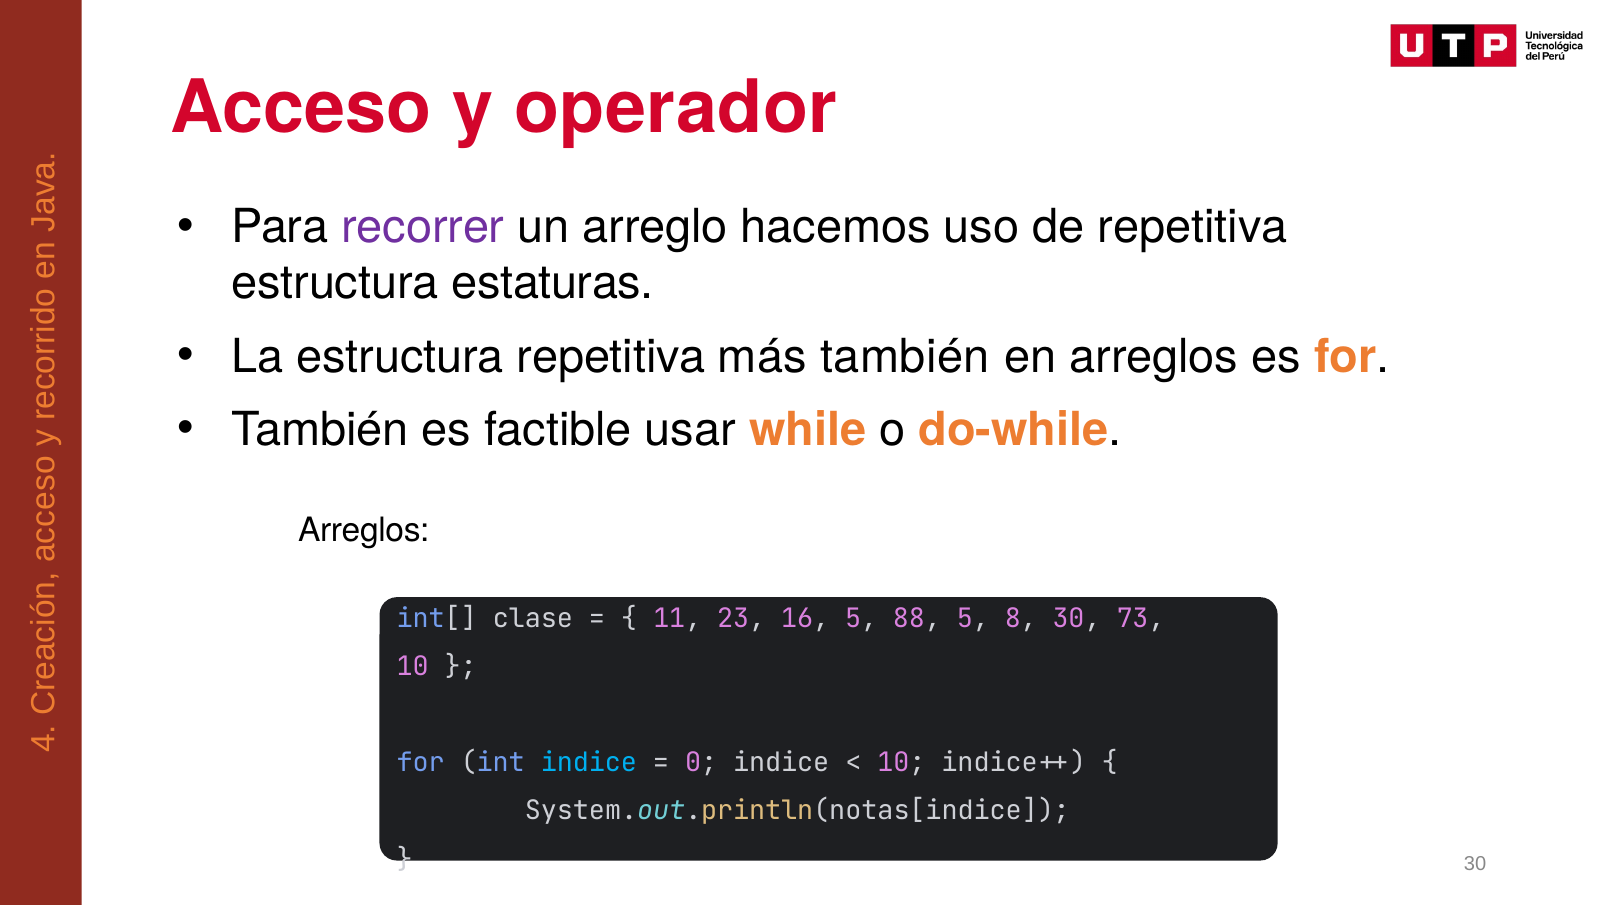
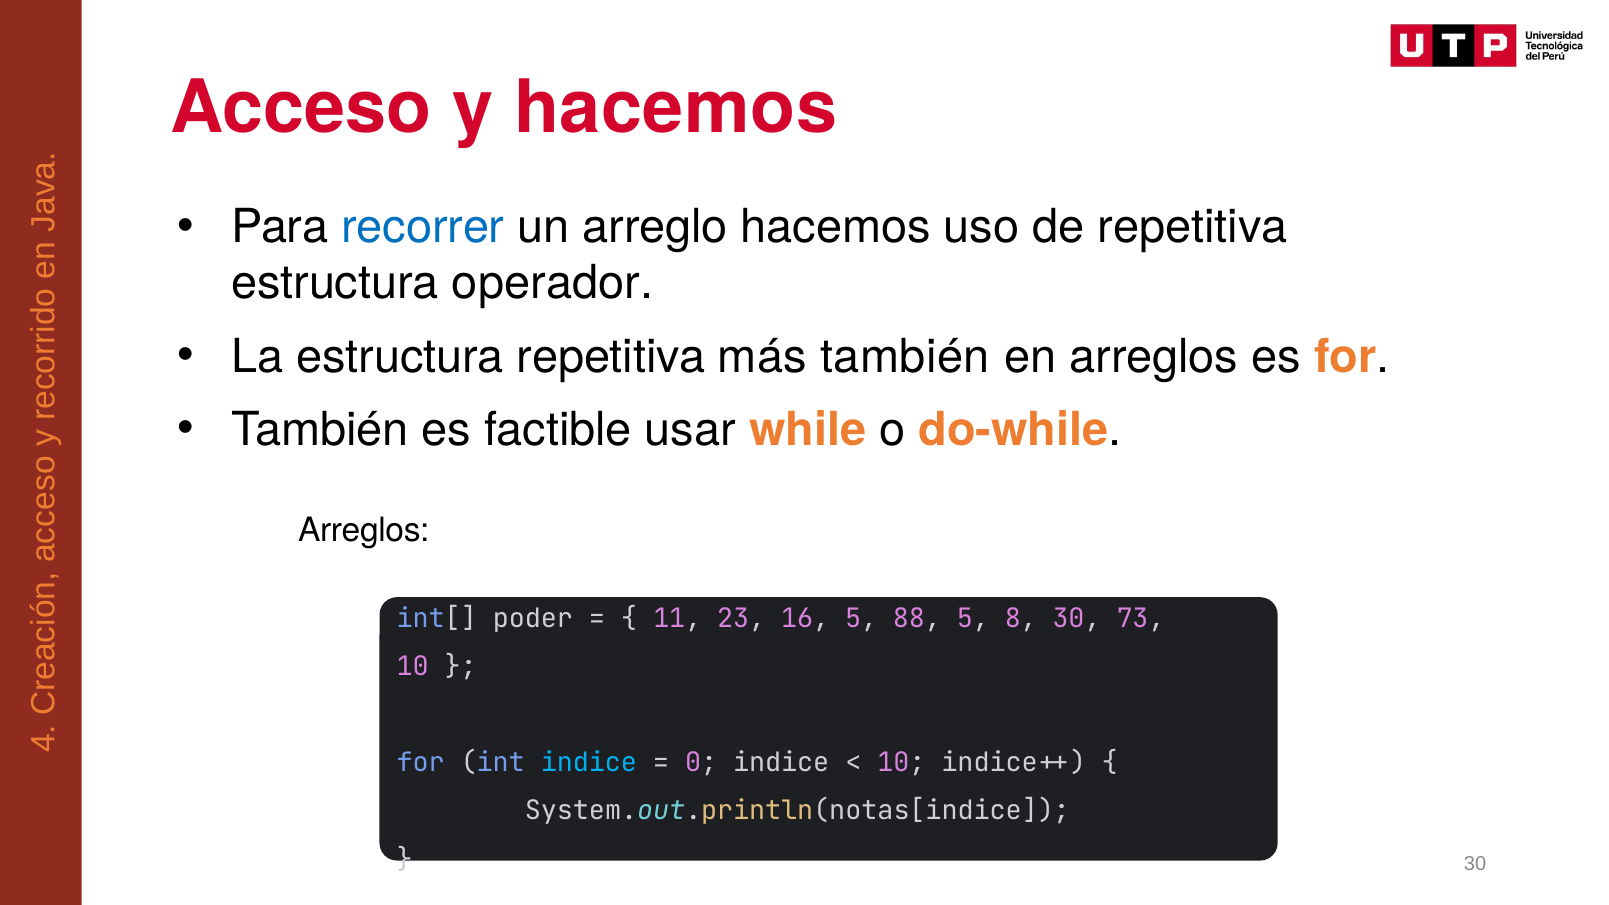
y operador: operador -> hacemos (676, 108)
recorrer colour: purple -> blue (423, 227)
estaturas: estaturas -> operador (553, 283)
clase: clase -> poder (533, 618)
